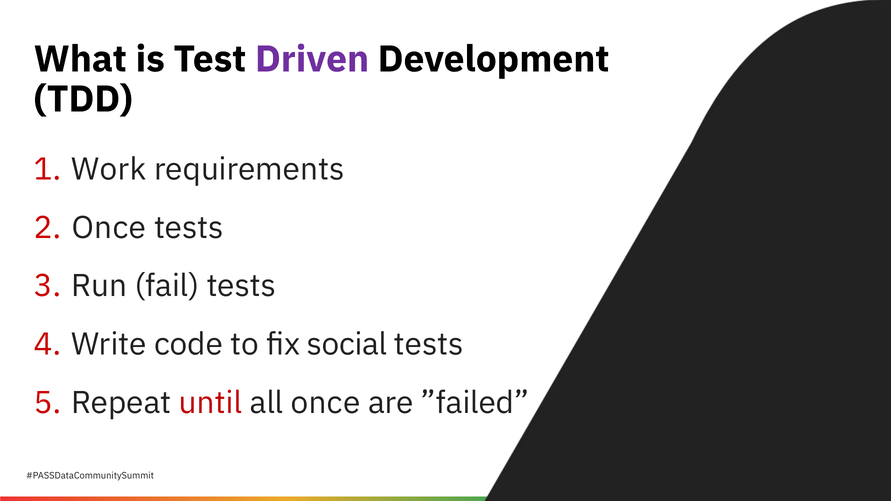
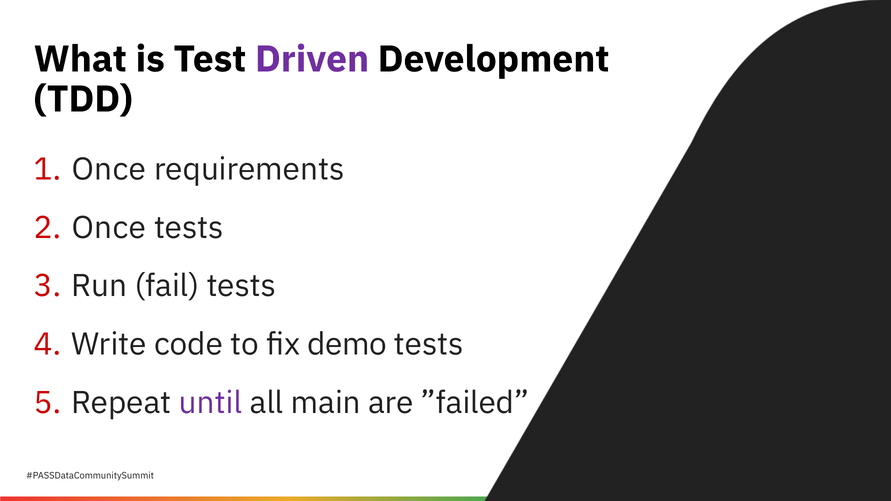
Work: Work -> Once (109, 169)
social: social -> demo (347, 345)
until colour: red -> purple (211, 403)
all once: once -> main (326, 403)
